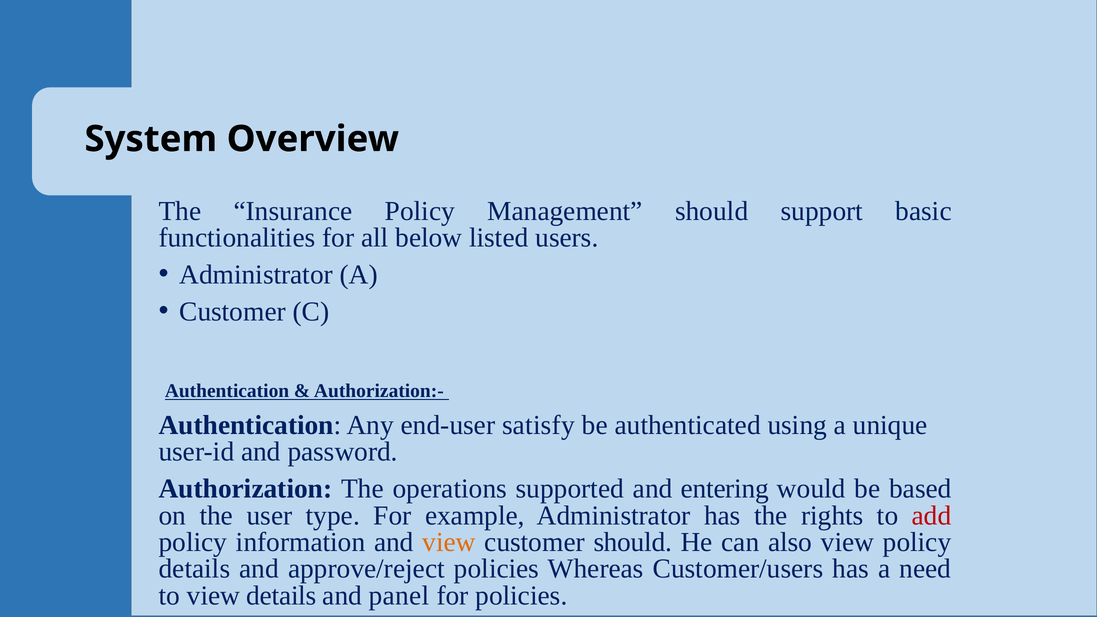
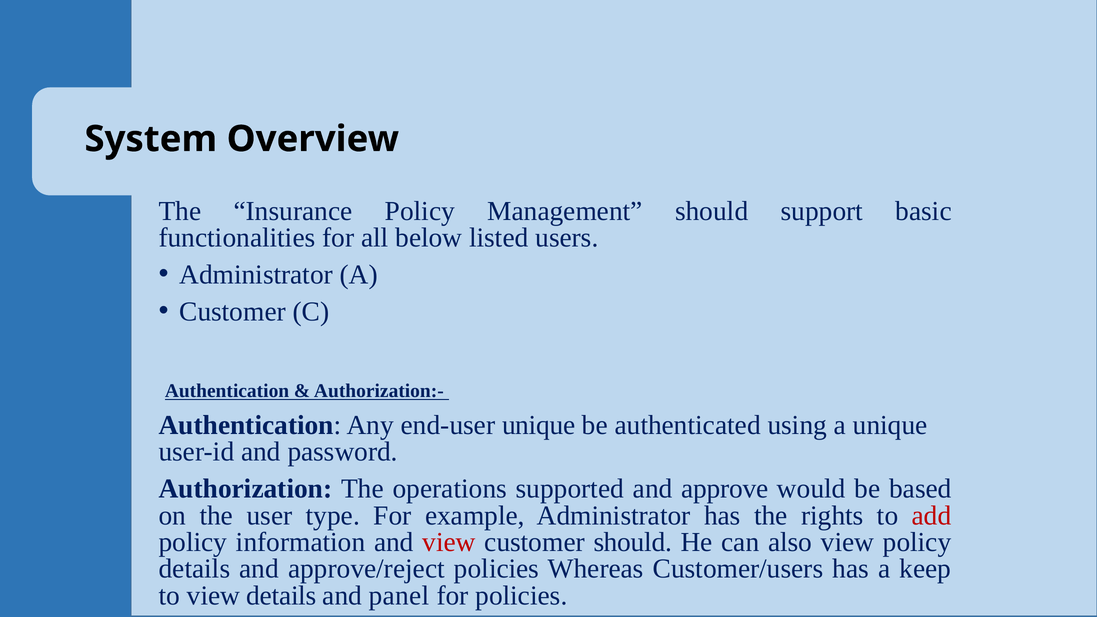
end-user satisfy: satisfy -> unique (539, 425)
entering: entering -> approve (725, 489)
view colour: orange -> red (449, 542)
need: need -> keep (925, 569)
